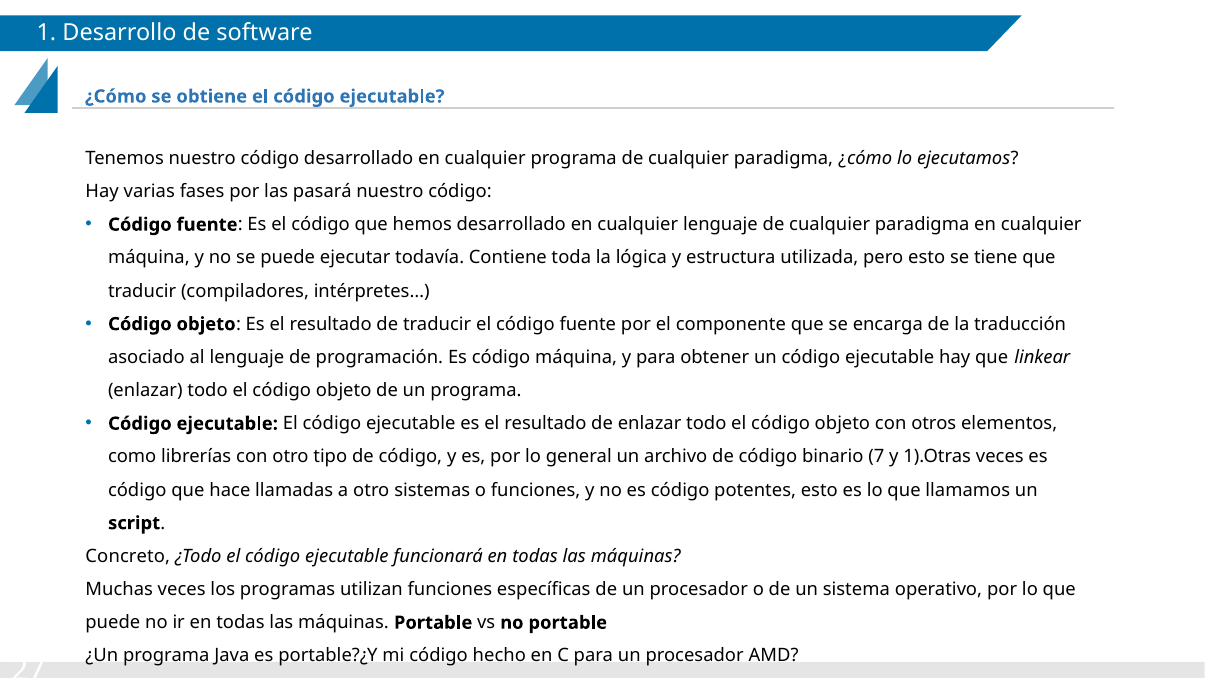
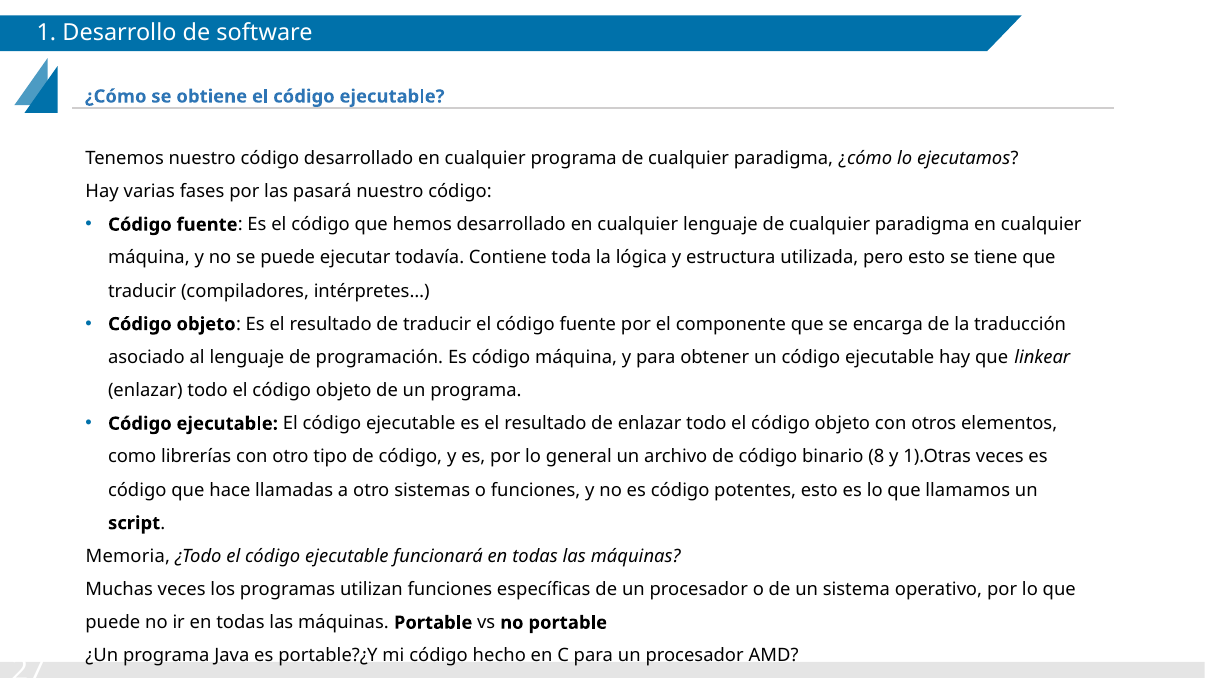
7: 7 -> 8 (876, 457)
Concreto: Concreto -> Memoria (128, 556)
